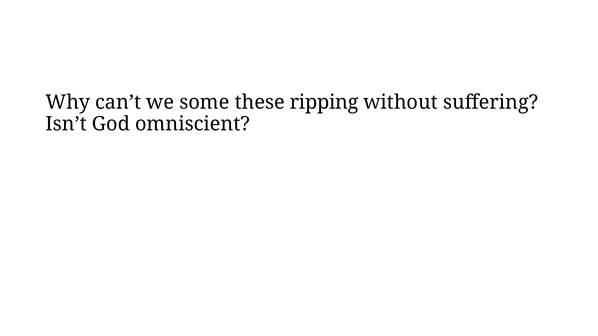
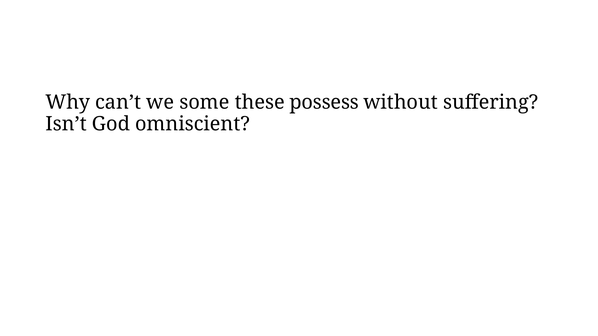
ripping: ripping -> possess (324, 102)
